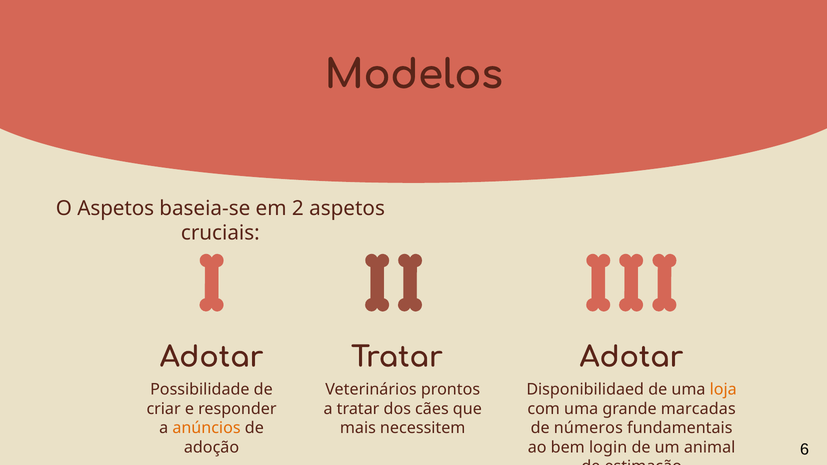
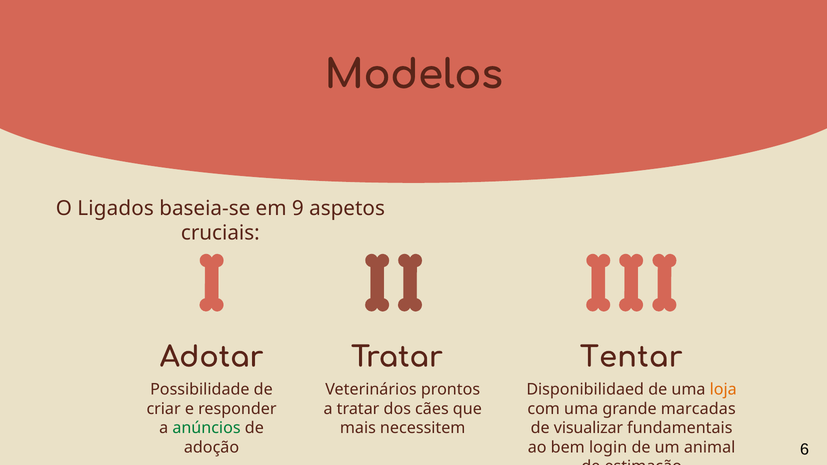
O Aspetos: Aspetos -> Ligados (116, 208)
2: 2 -> 9 (298, 208)
Adotar: Adotar -> Tentar (631, 357)
anúncios colour: orange -> green (206, 428)
números: números -> visualizar (588, 428)
